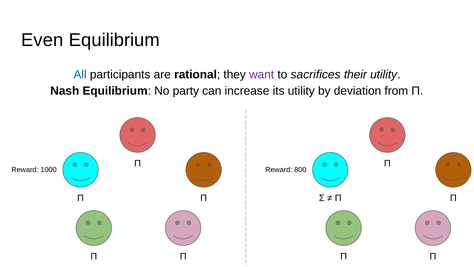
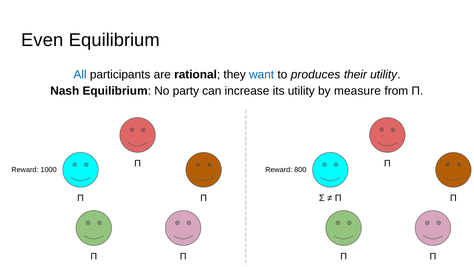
want colour: purple -> blue (262, 75)
sacrifices: sacrifices -> produces (316, 75)
deviation: deviation -> measure (357, 91)
